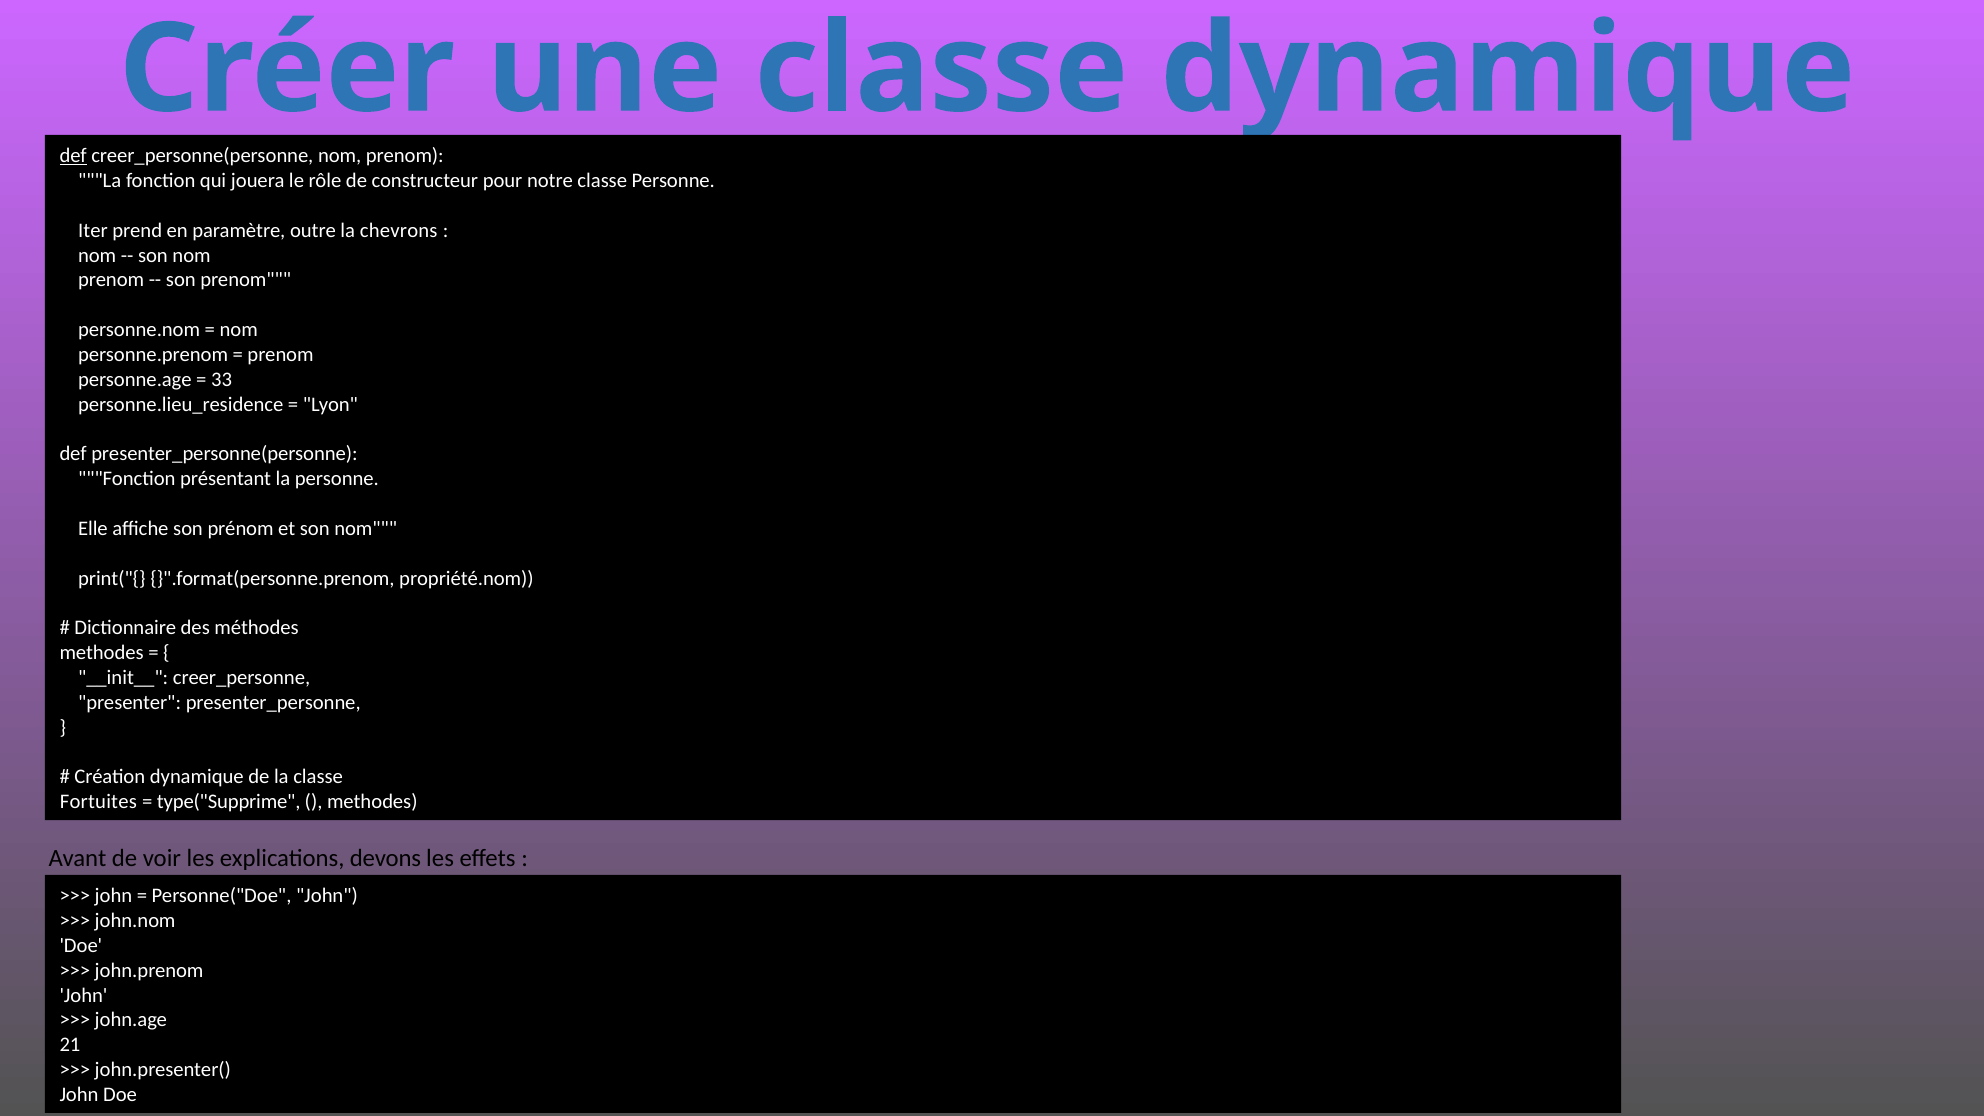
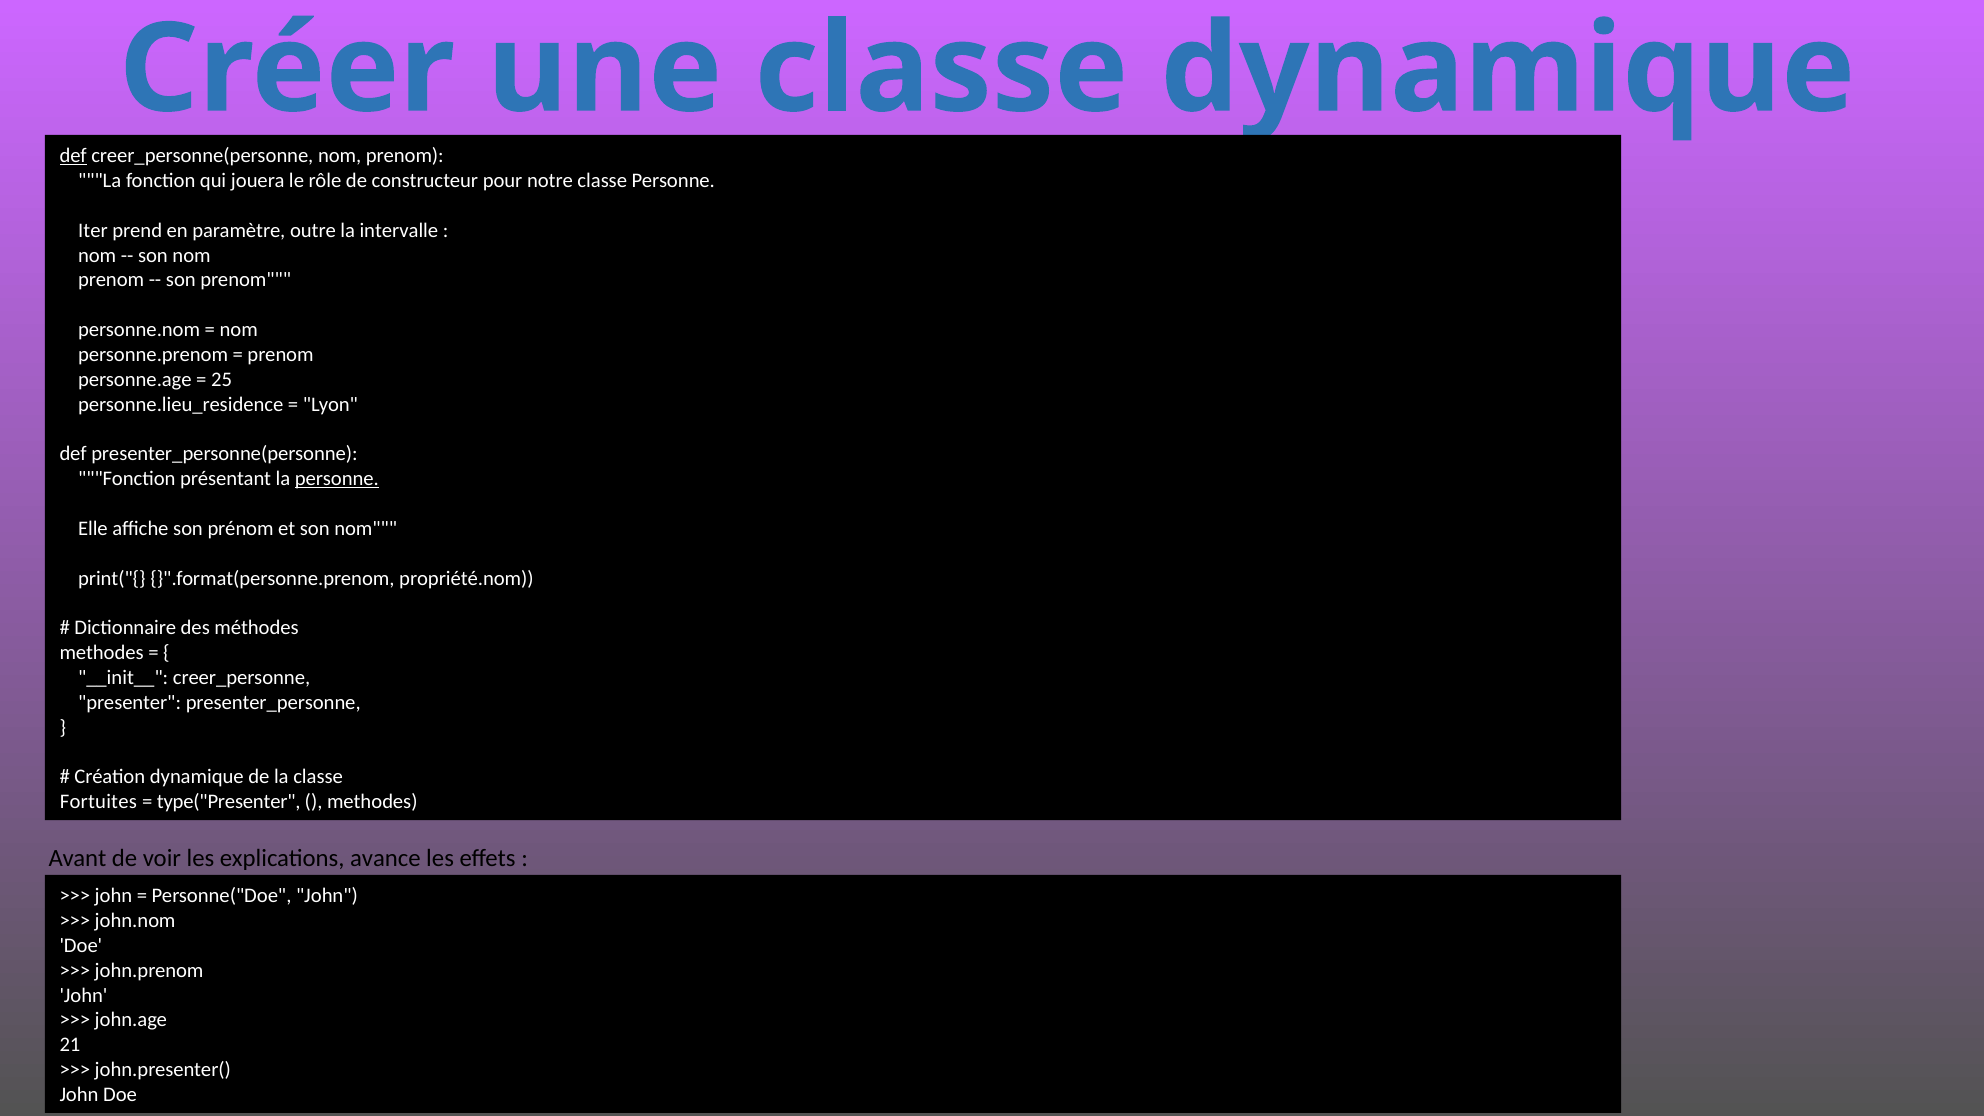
chevrons: chevrons -> intervalle (399, 230)
33: 33 -> 25 (222, 380)
personne underline: none -> present (337, 479)
type("Supprime: type("Supprime -> type("Presenter (229, 802)
devons: devons -> avance (385, 858)
